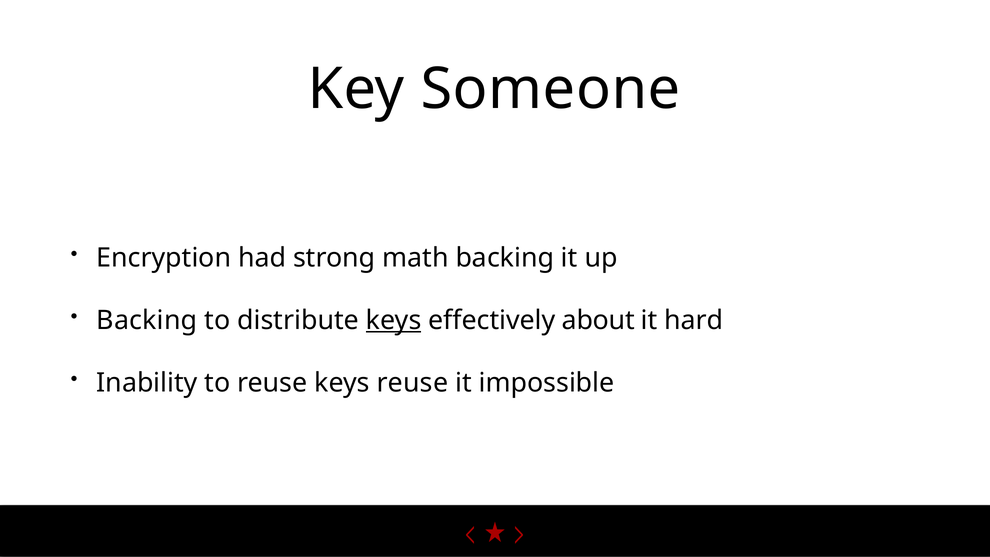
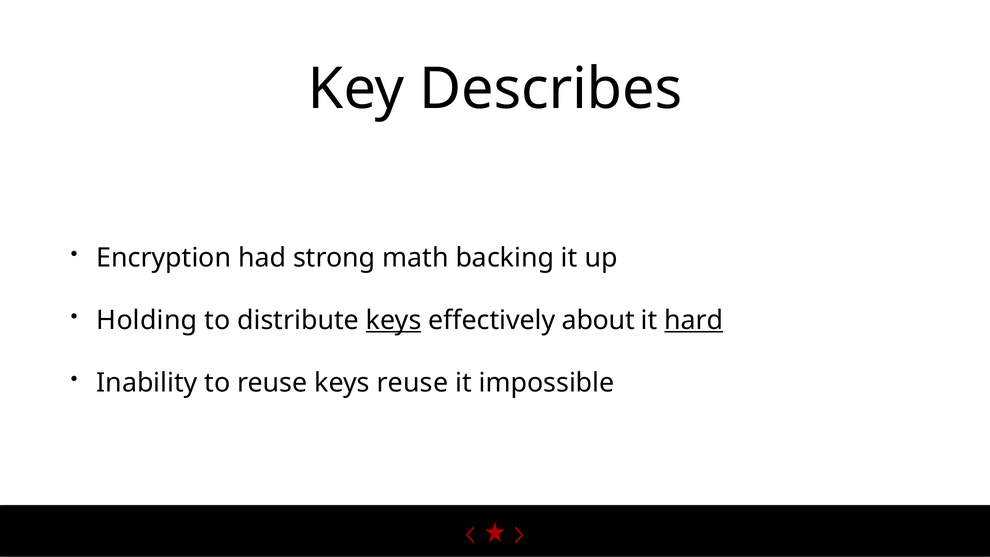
Someone: Someone -> Describes (551, 89)
Backing: Backing -> Holding (147, 320)
hard underline: none -> present (694, 320)
